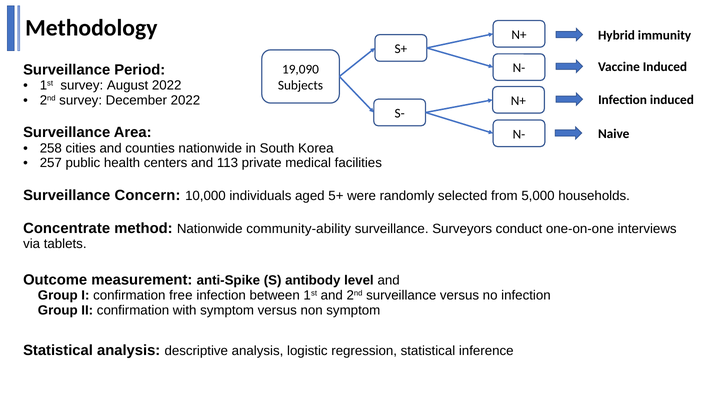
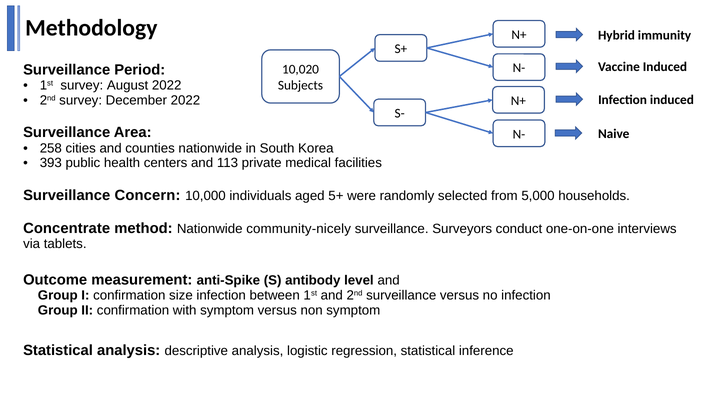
19,090: 19,090 -> 10,020 (301, 69)
257: 257 -> 393 (51, 163)
community-ability: community-ability -> community-nicely (299, 229)
free: free -> size (181, 295)
